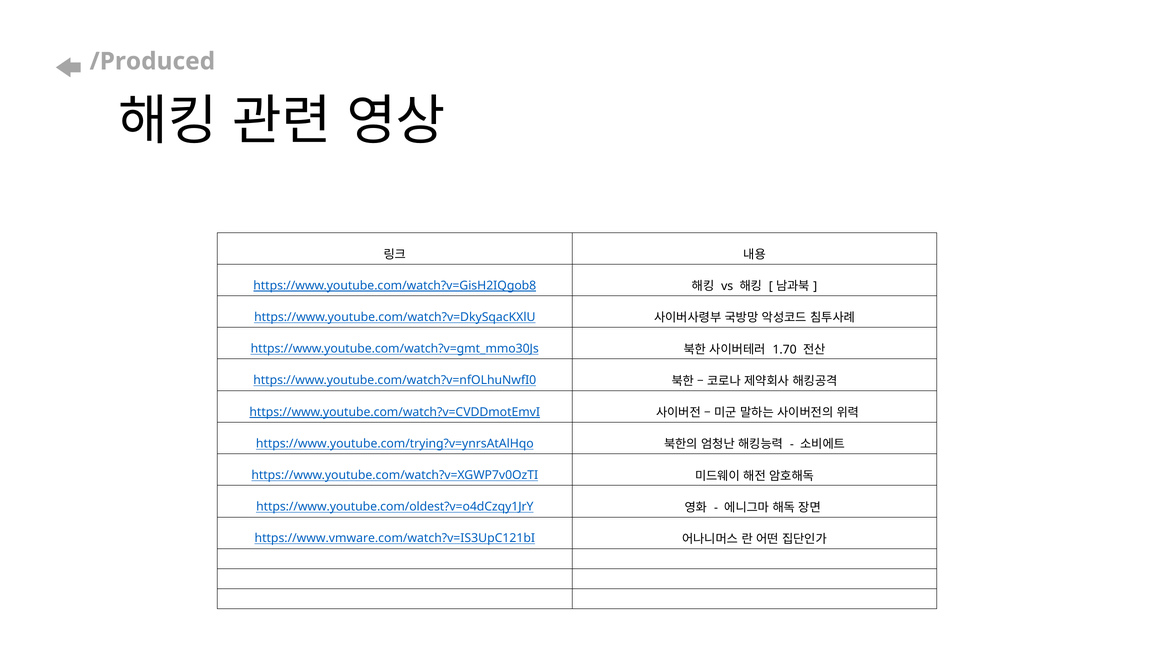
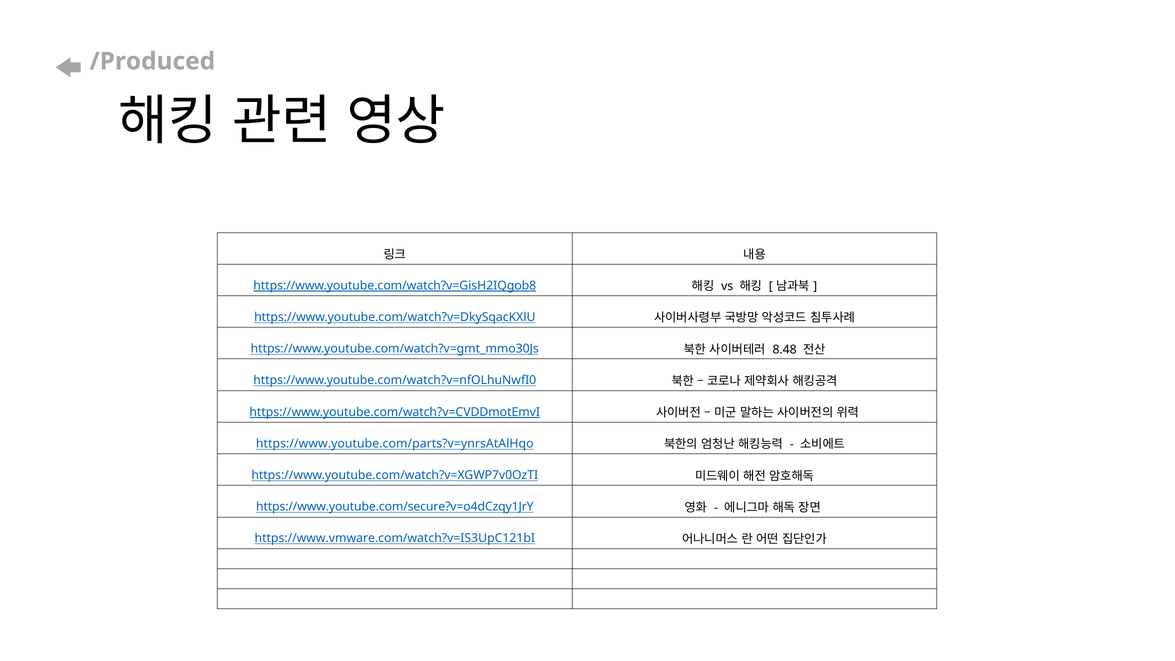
1.70: 1.70 -> 8.48 (785, 350)
https://www.youtube.com/trying?v=ynrsAtAlHqo: https://www.youtube.com/trying?v=ynrsAtAlHqo -> https://www.youtube.com/parts?v=ynrsAtAlHqo (395, 444)
https://www.youtube.com/oldest?v=o4dCzqy1JrY: https://www.youtube.com/oldest?v=o4dCzqy1JrY -> https://www.youtube.com/secure?v=o4dCzqy1JrY (395, 507)
